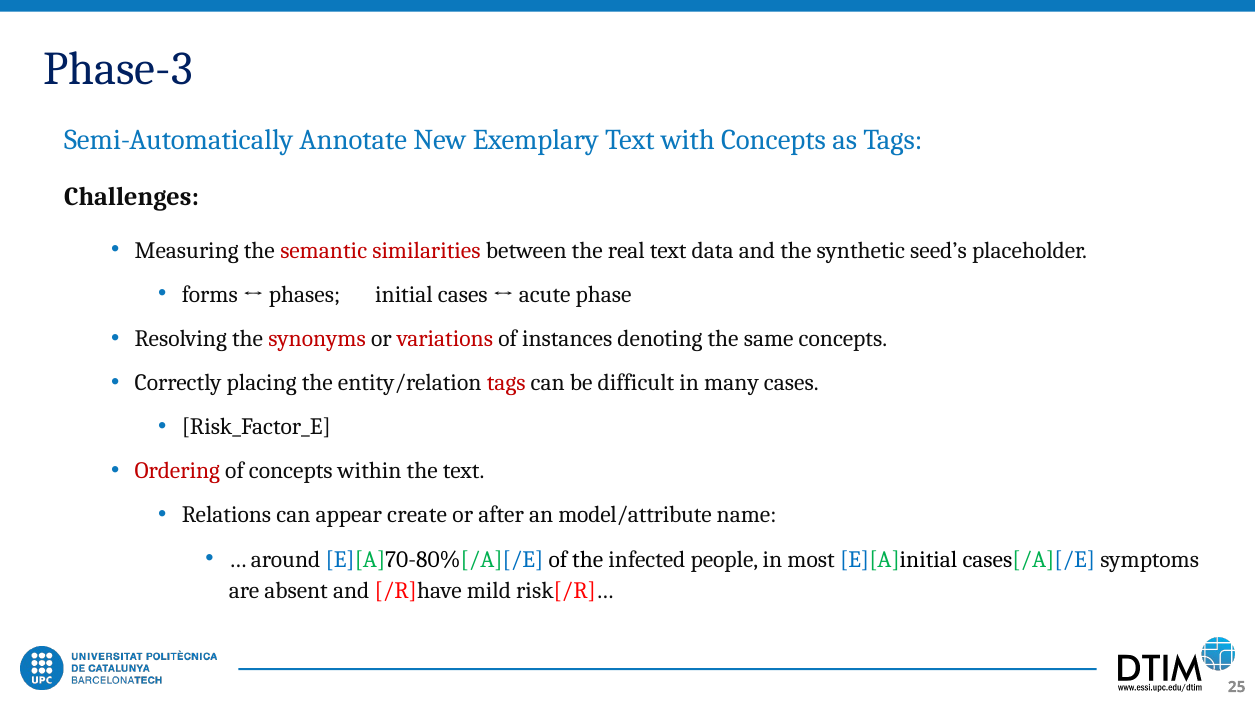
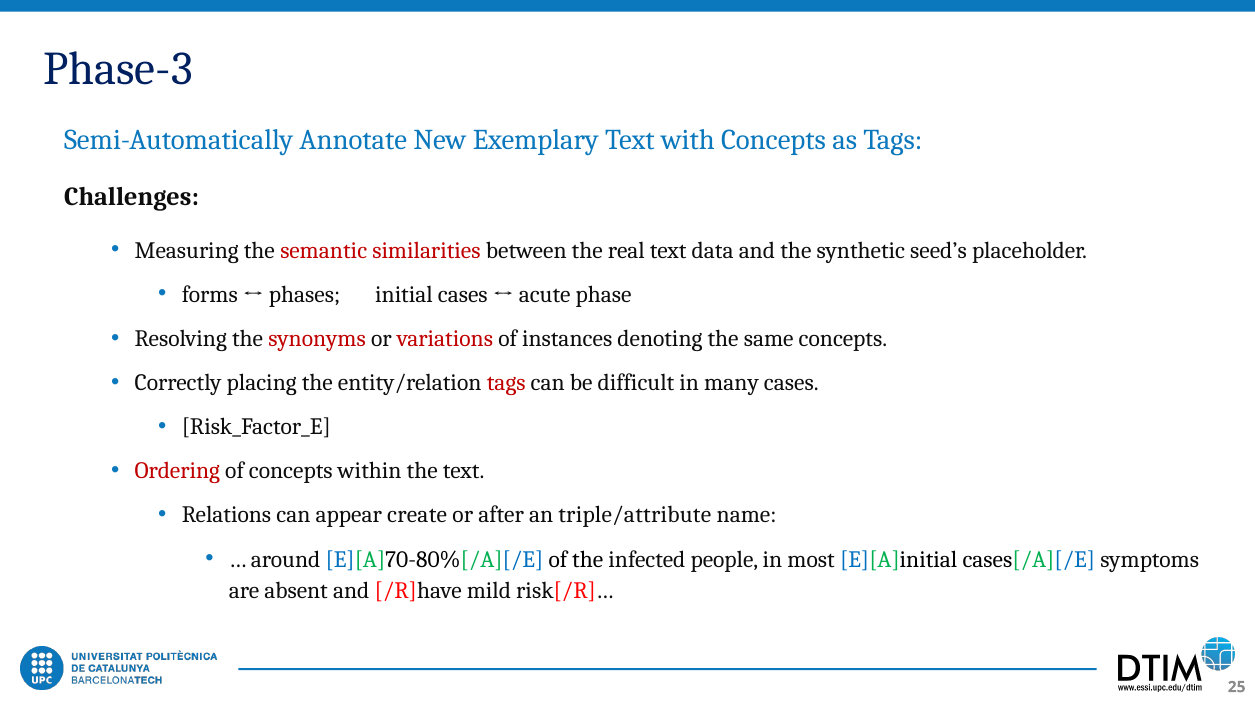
model/attribute: model/attribute -> triple/attribute (635, 515)
